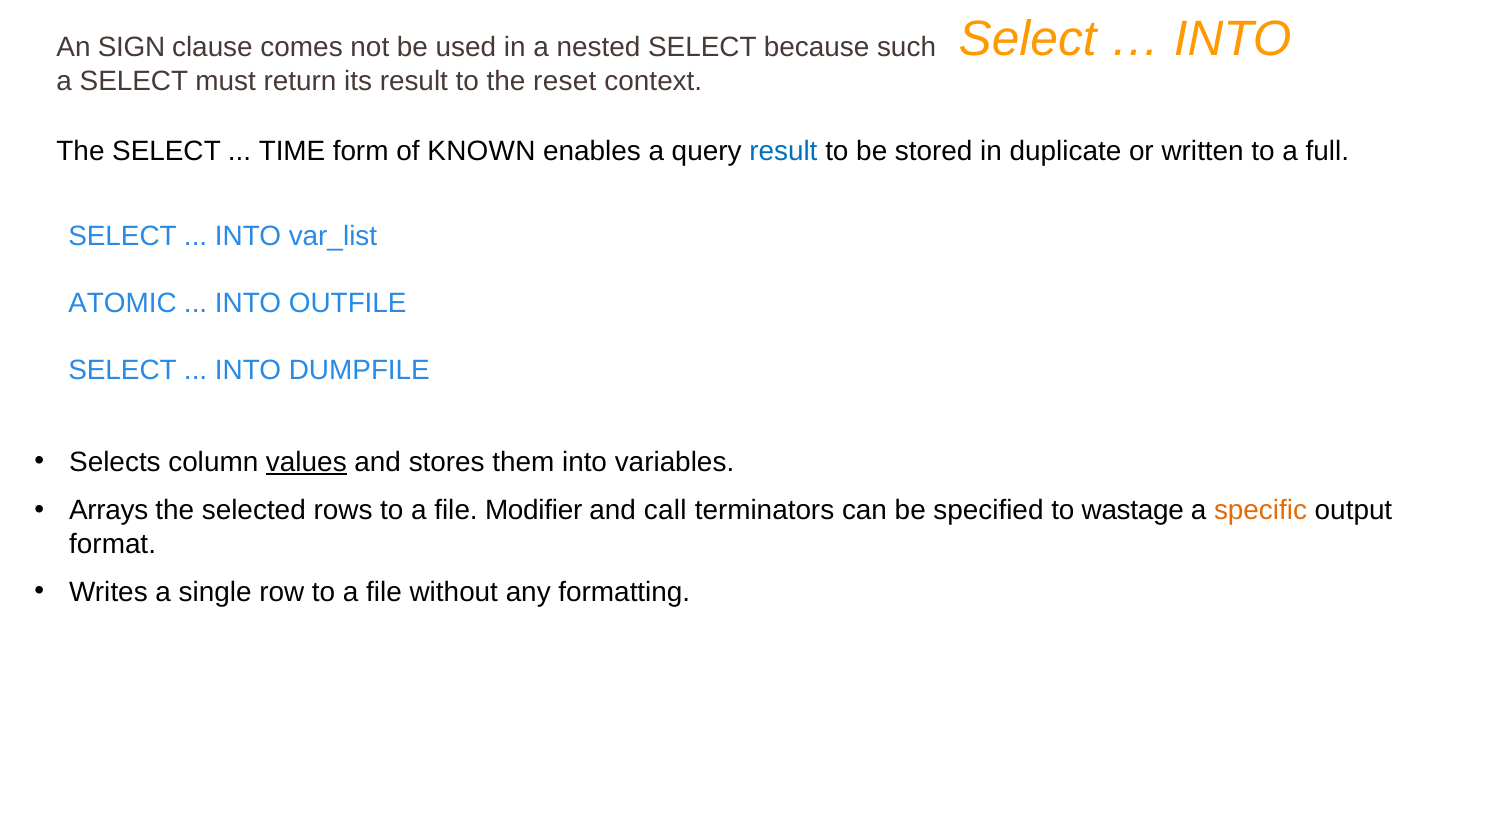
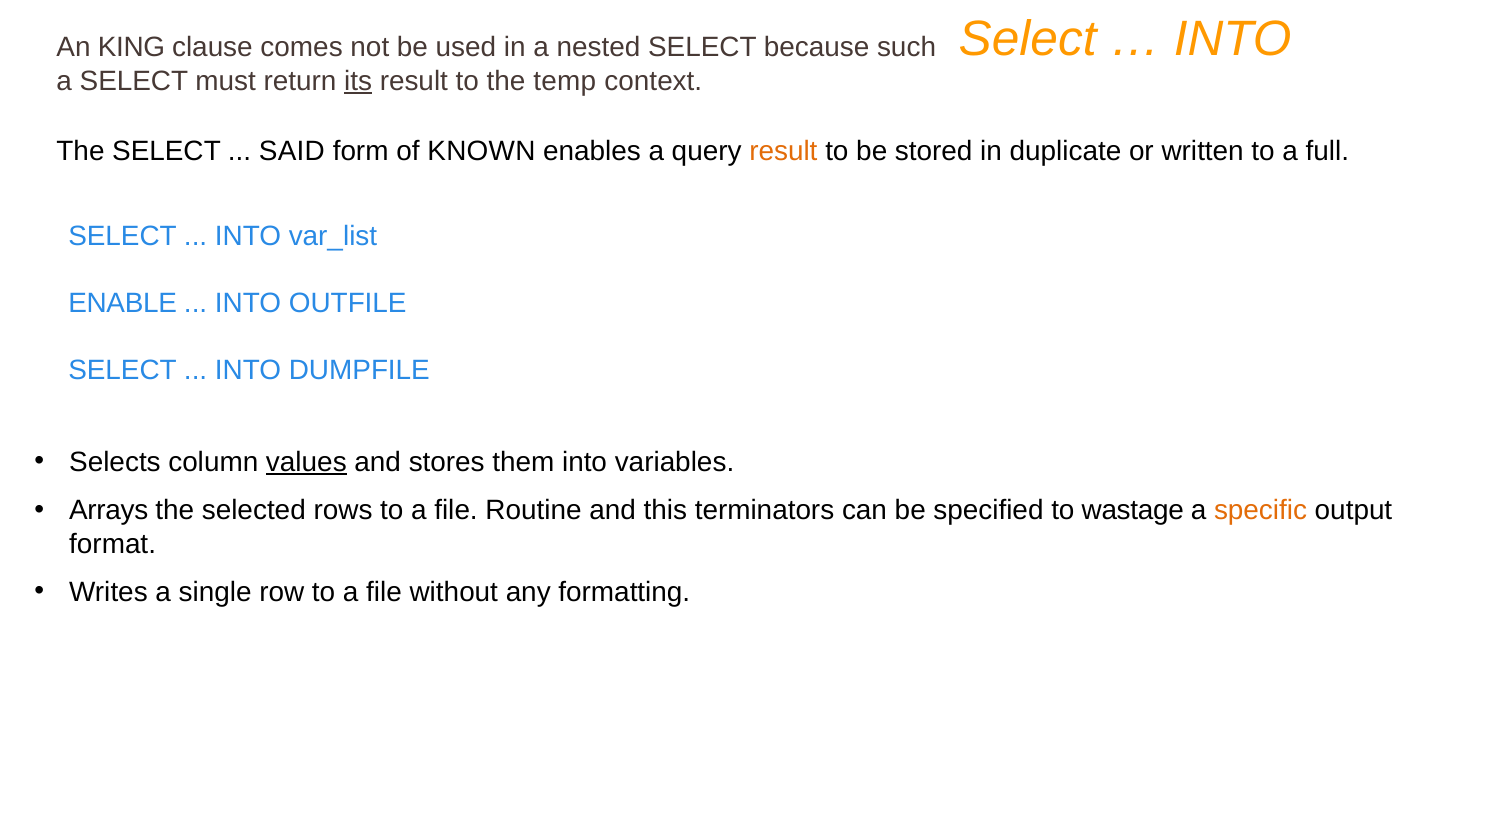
SIGN: SIGN -> KING (131, 48)
its underline: none -> present (358, 81)
reset: reset -> temp (565, 81)
TIME: TIME -> SAID (292, 152)
result colour: blue -> orange (783, 152)
ATOMIC: ATOMIC -> ENABLE (123, 303)
Modifier: Modifier -> Routine (534, 510)
call: call -> this (665, 510)
